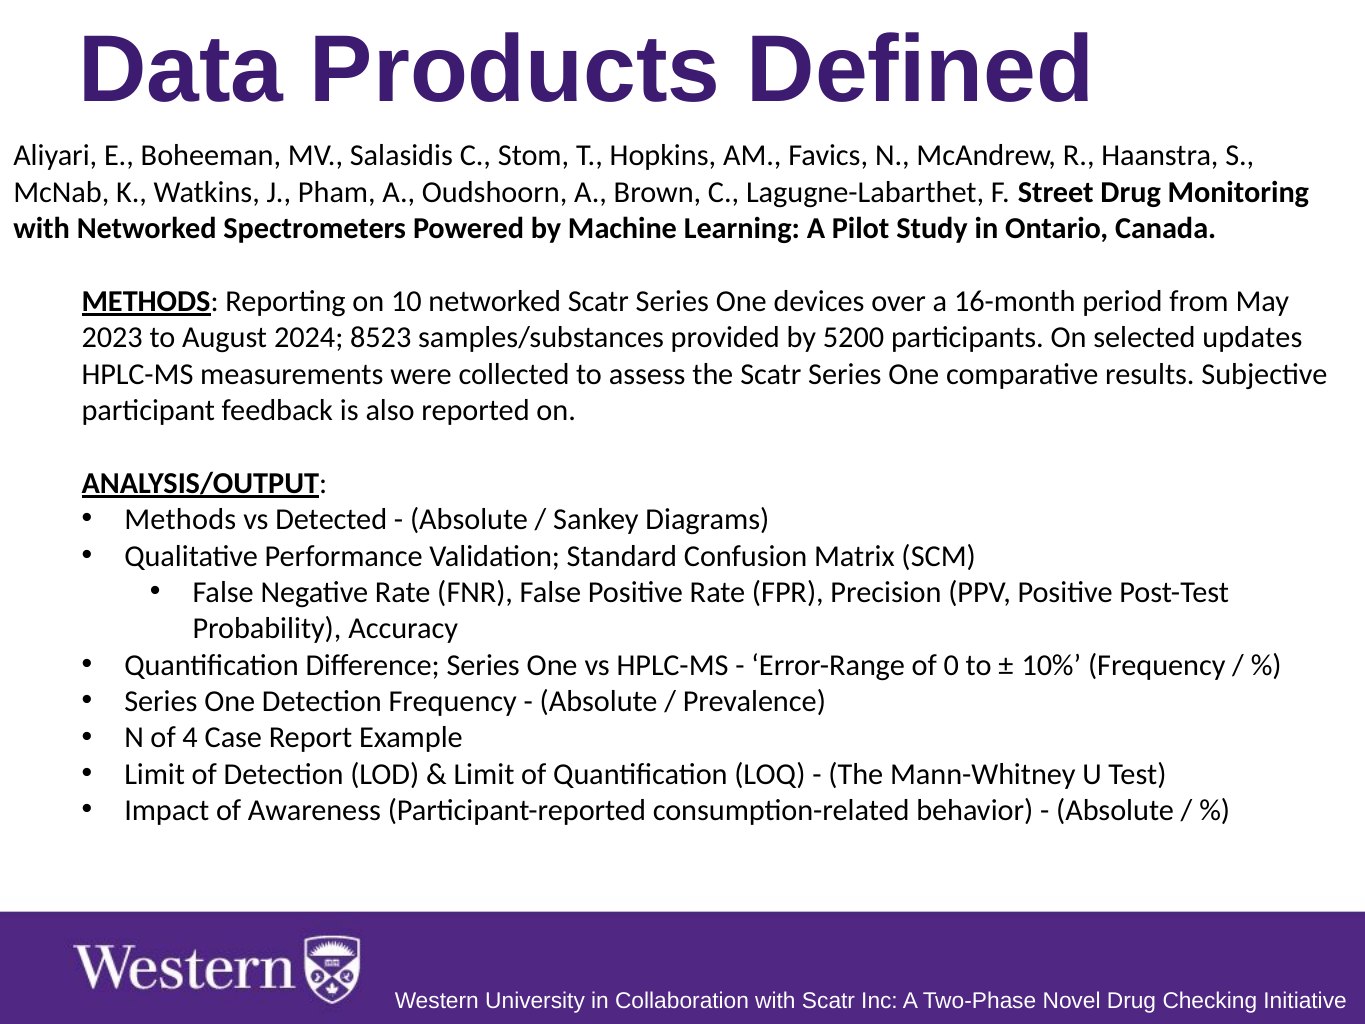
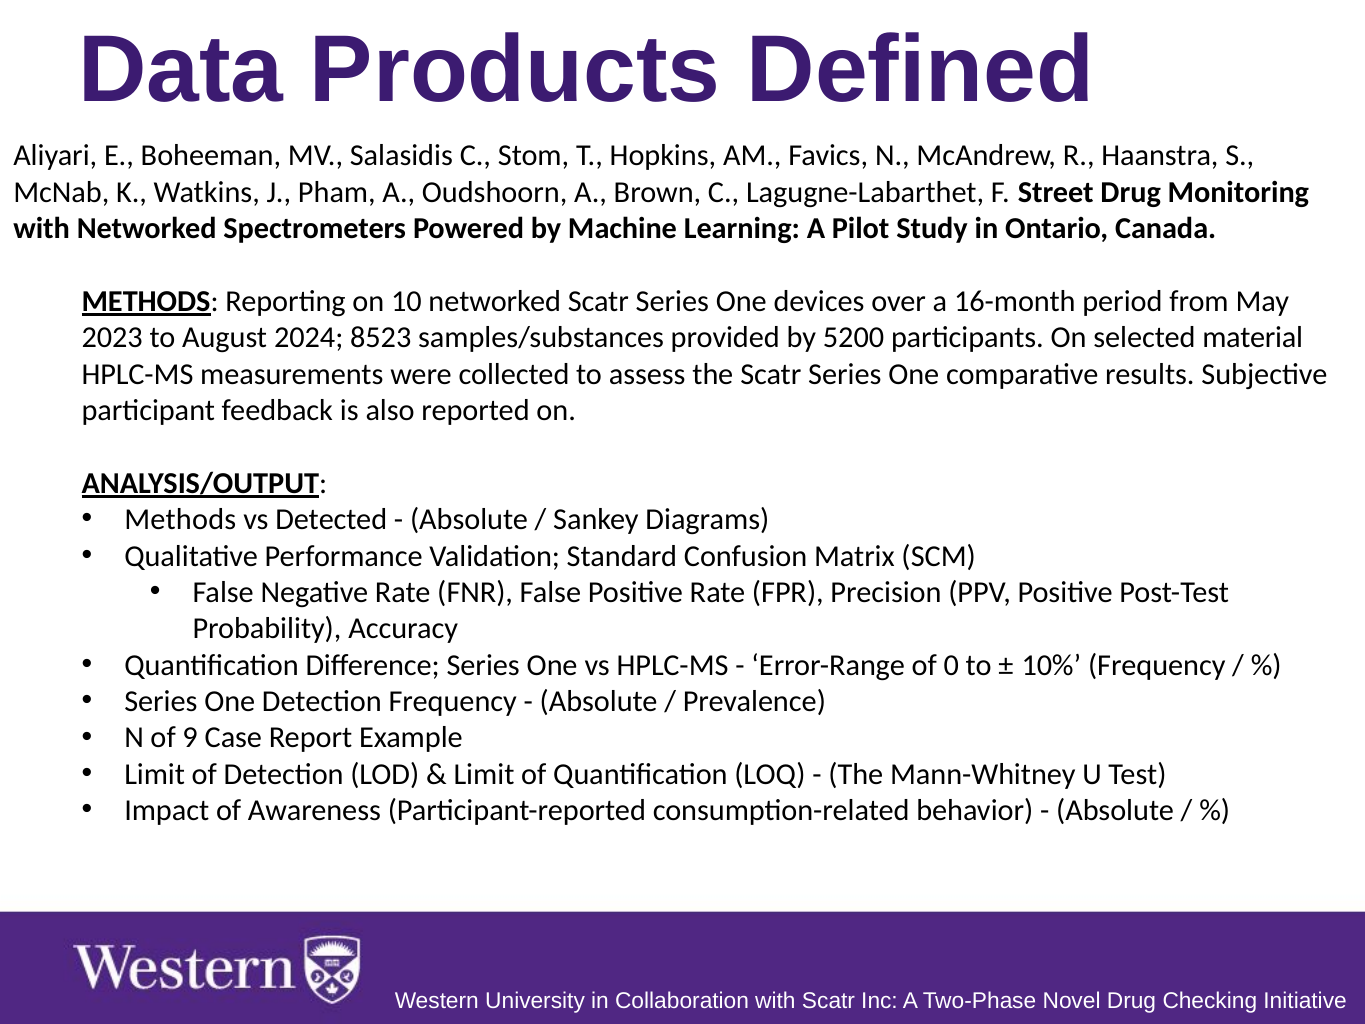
updates: updates -> material (1253, 338)
4: 4 -> 9 (190, 738)
